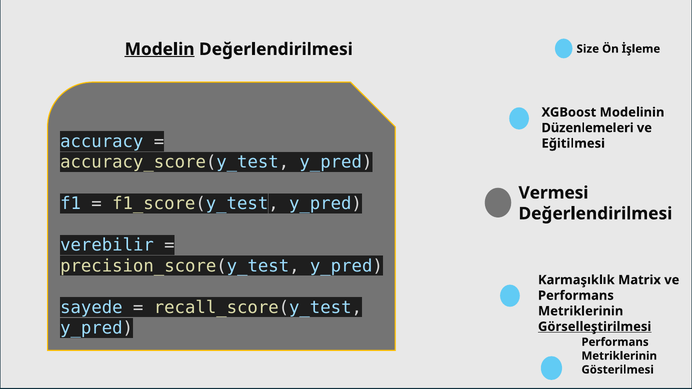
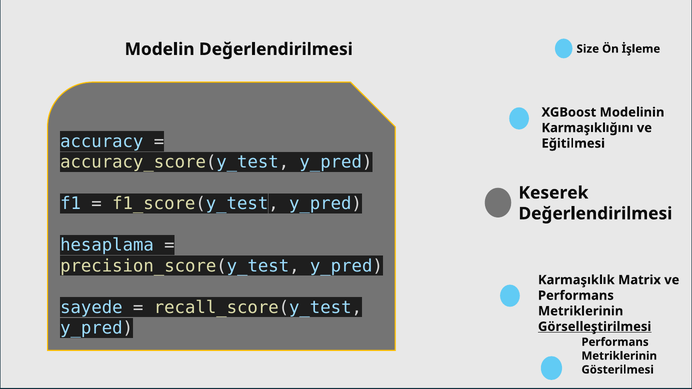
Modelin underline: present -> none (160, 49)
Düzenlemeleri: Düzenlemeleri -> Karmaşıklığını (588, 128)
Vermesi: Vermesi -> Keserek (553, 193)
verebilir: verebilir -> hesaplama (107, 245)
